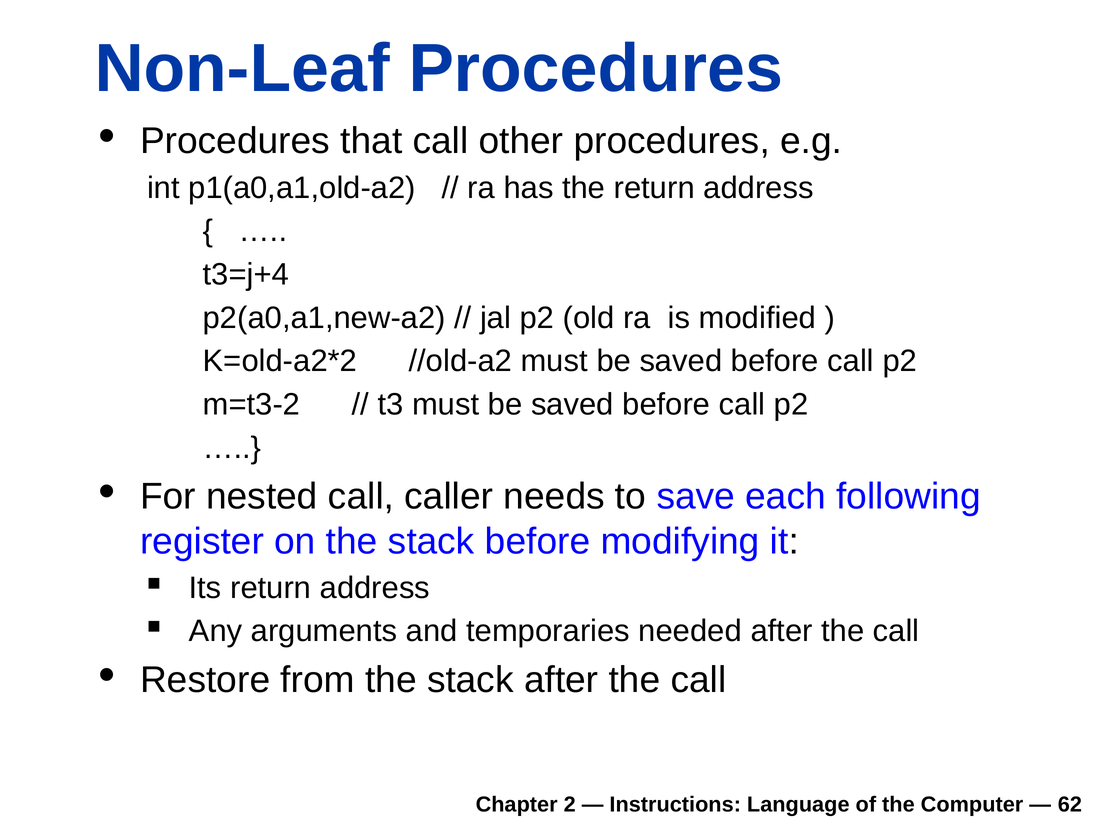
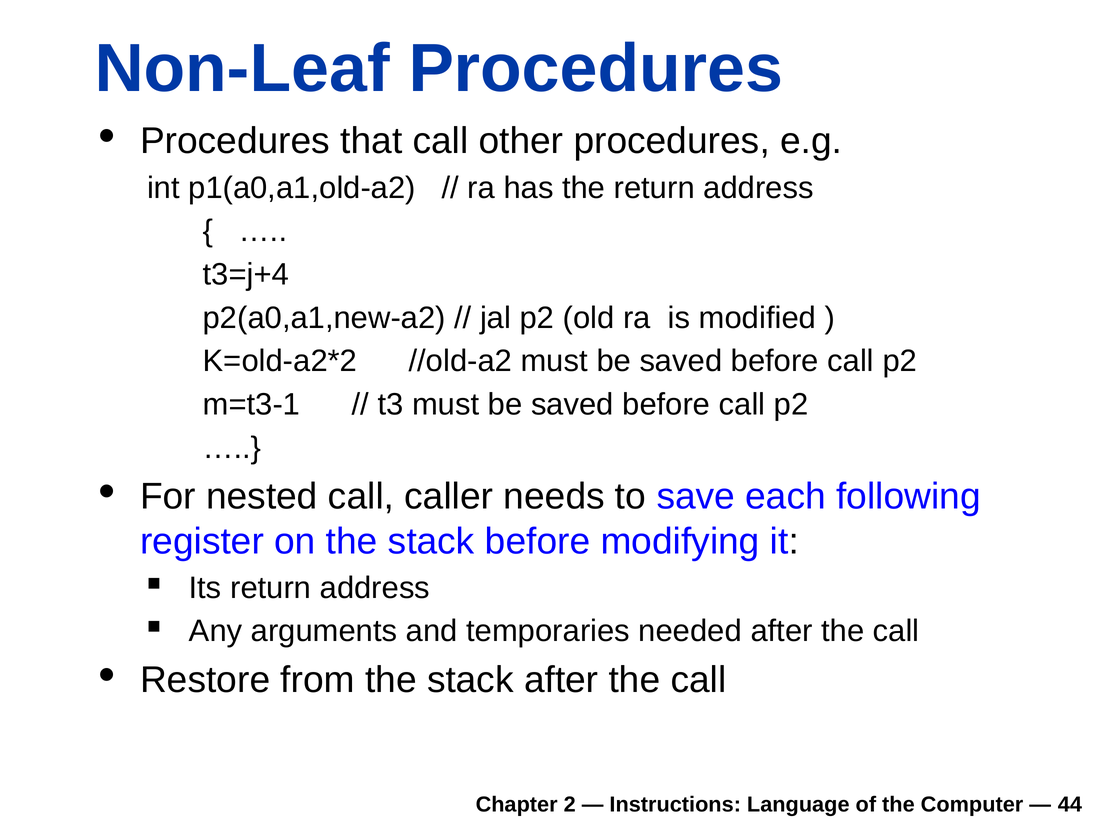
m=t3-2: m=t3-2 -> m=t3-1 (251, 405)
62: 62 -> 44 (1070, 805)
